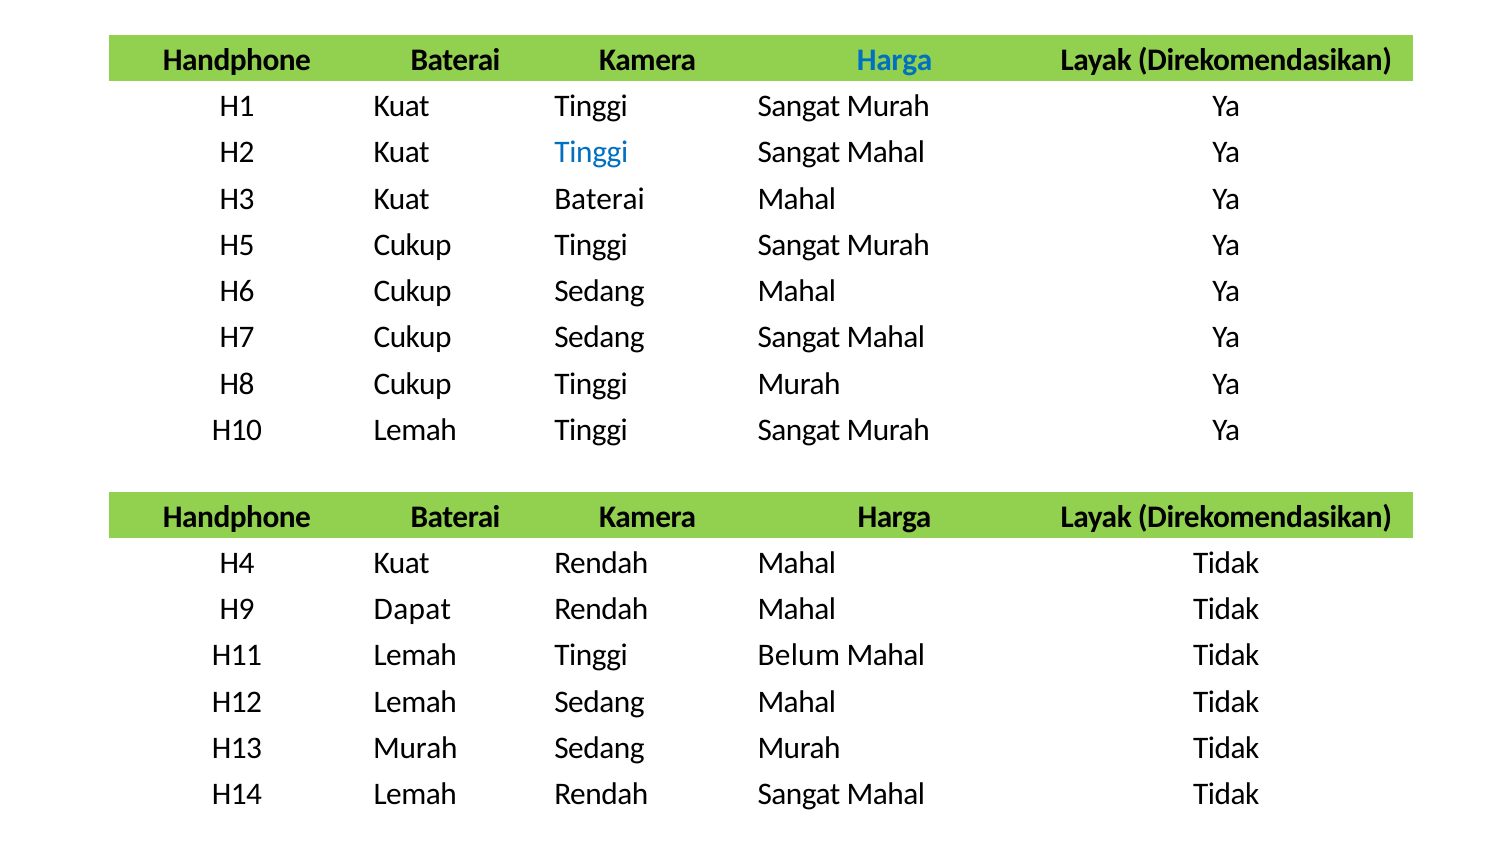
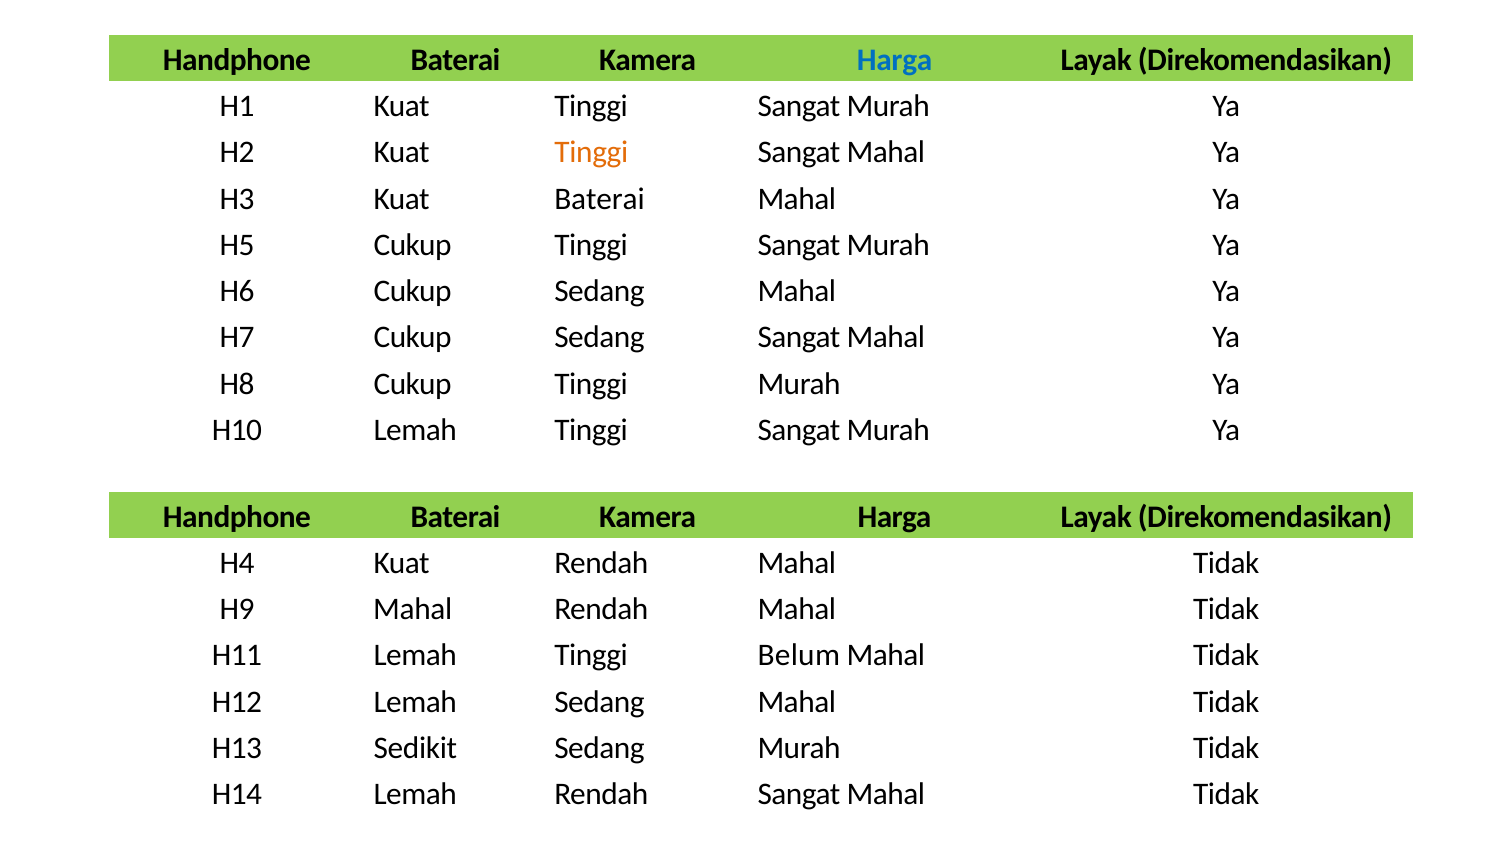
Tinggi colour: blue -> orange (591, 152)
H9 Dapat: Dapat -> Mahal (413, 609)
H13 Murah: Murah -> Sedikit (415, 748)
